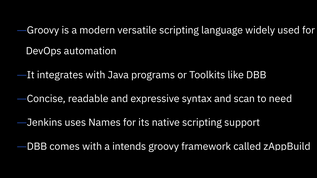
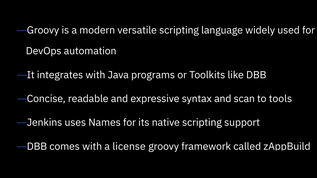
need: need -> tools (280, 99)
intends: intends -> license (129, 147)
